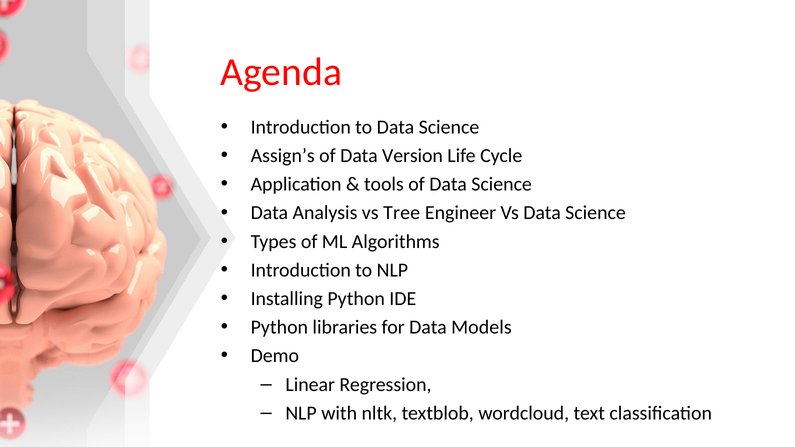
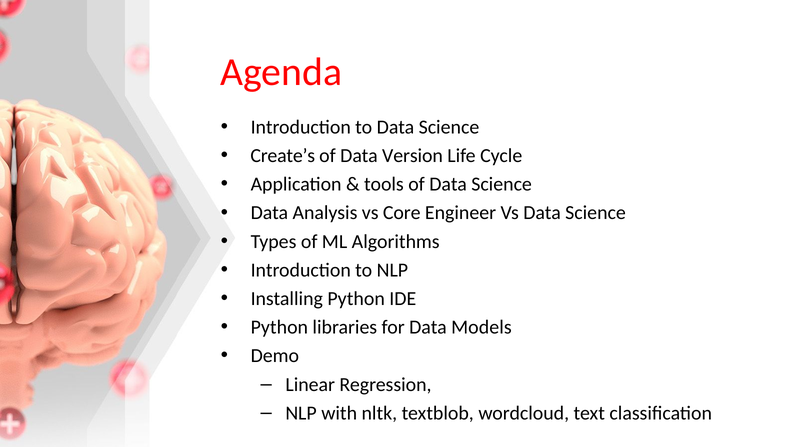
Assign’s: Assign’s -> Create’s (283, 156)
Tree: Tree -> Core (402, 213)
